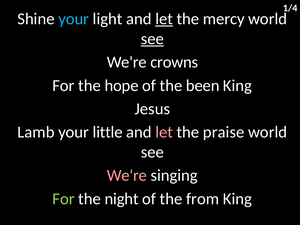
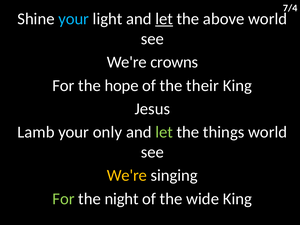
1/4: 1/4 -> 7/4 (290, 8)
mercy: mercy -> above (224, 19)
see underline: present -> none (152, 39)
been: been -> their (203, 86)
little: little -> only (107, 132)
let colour: pink -> light green (164, 132)
praise: praise -> things (224, 132)
We're colour: pink -> yellow (127, 175)
from: from -> wide (203, 199)
